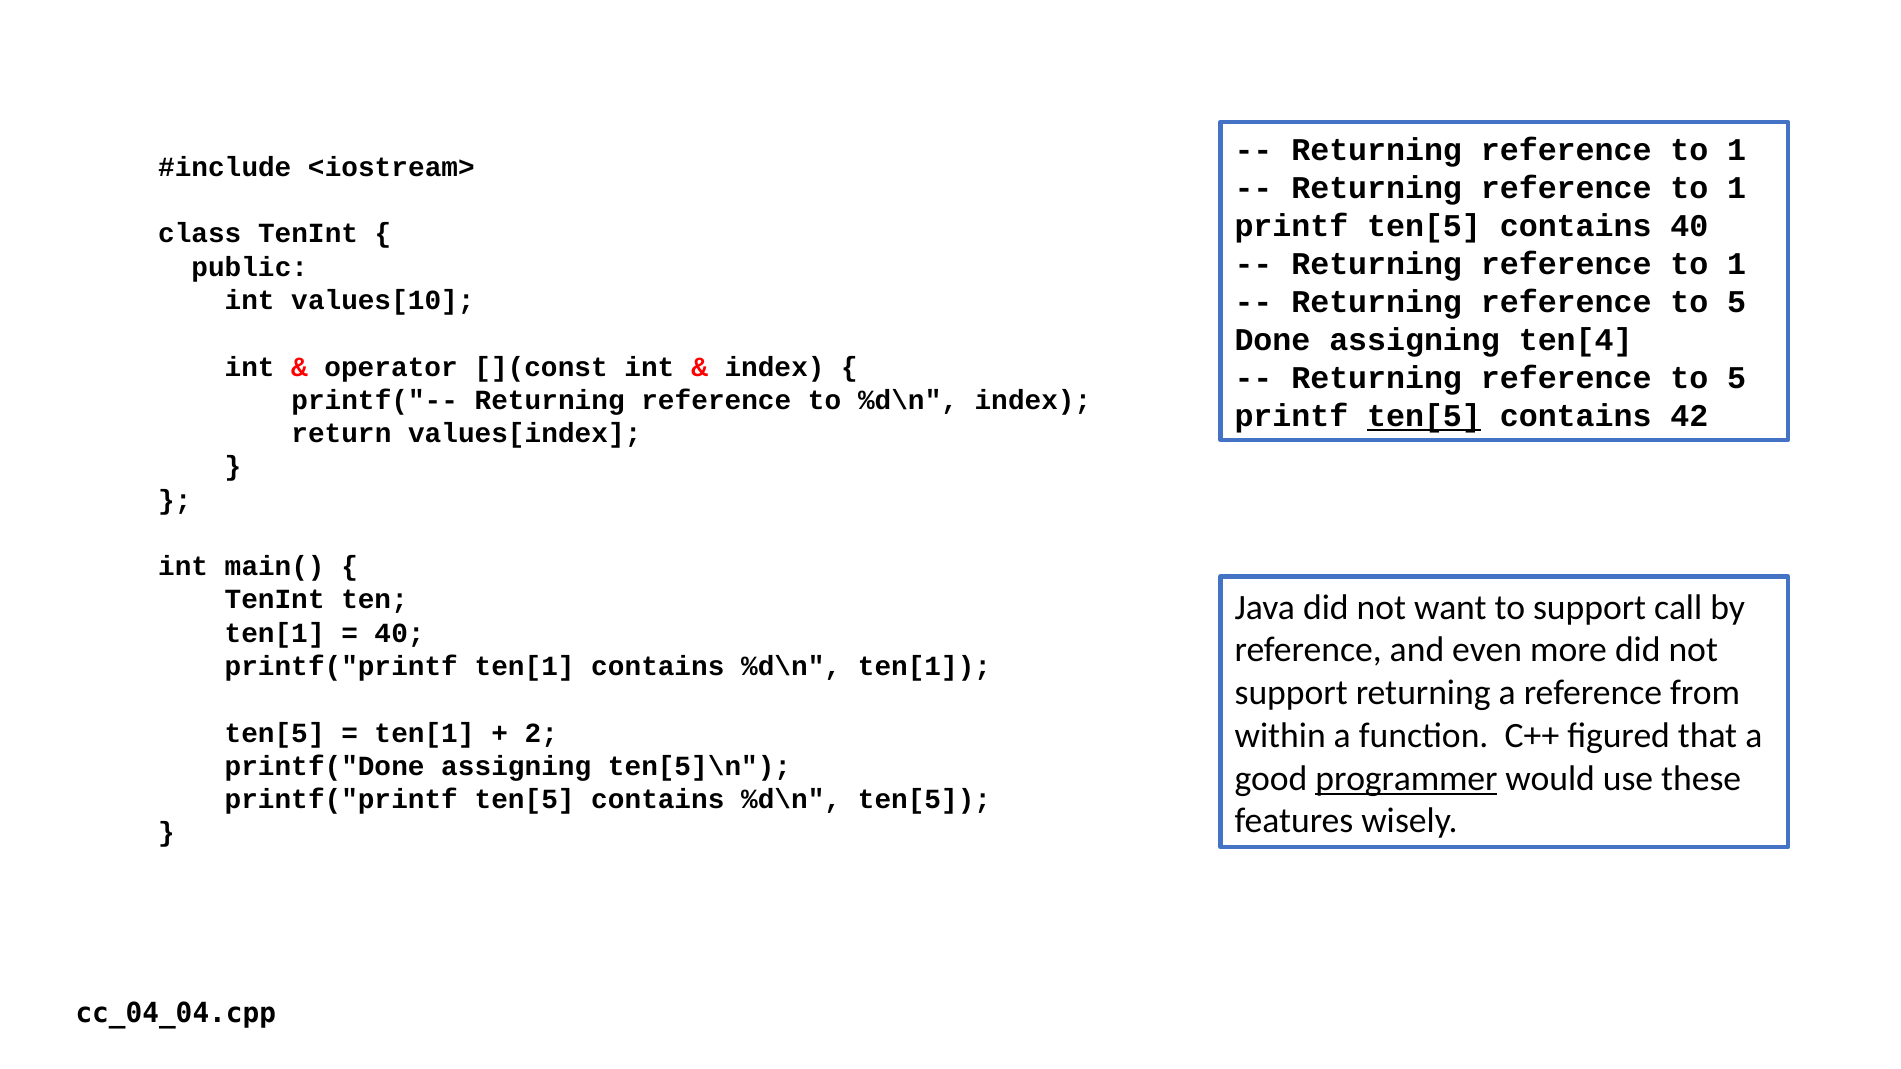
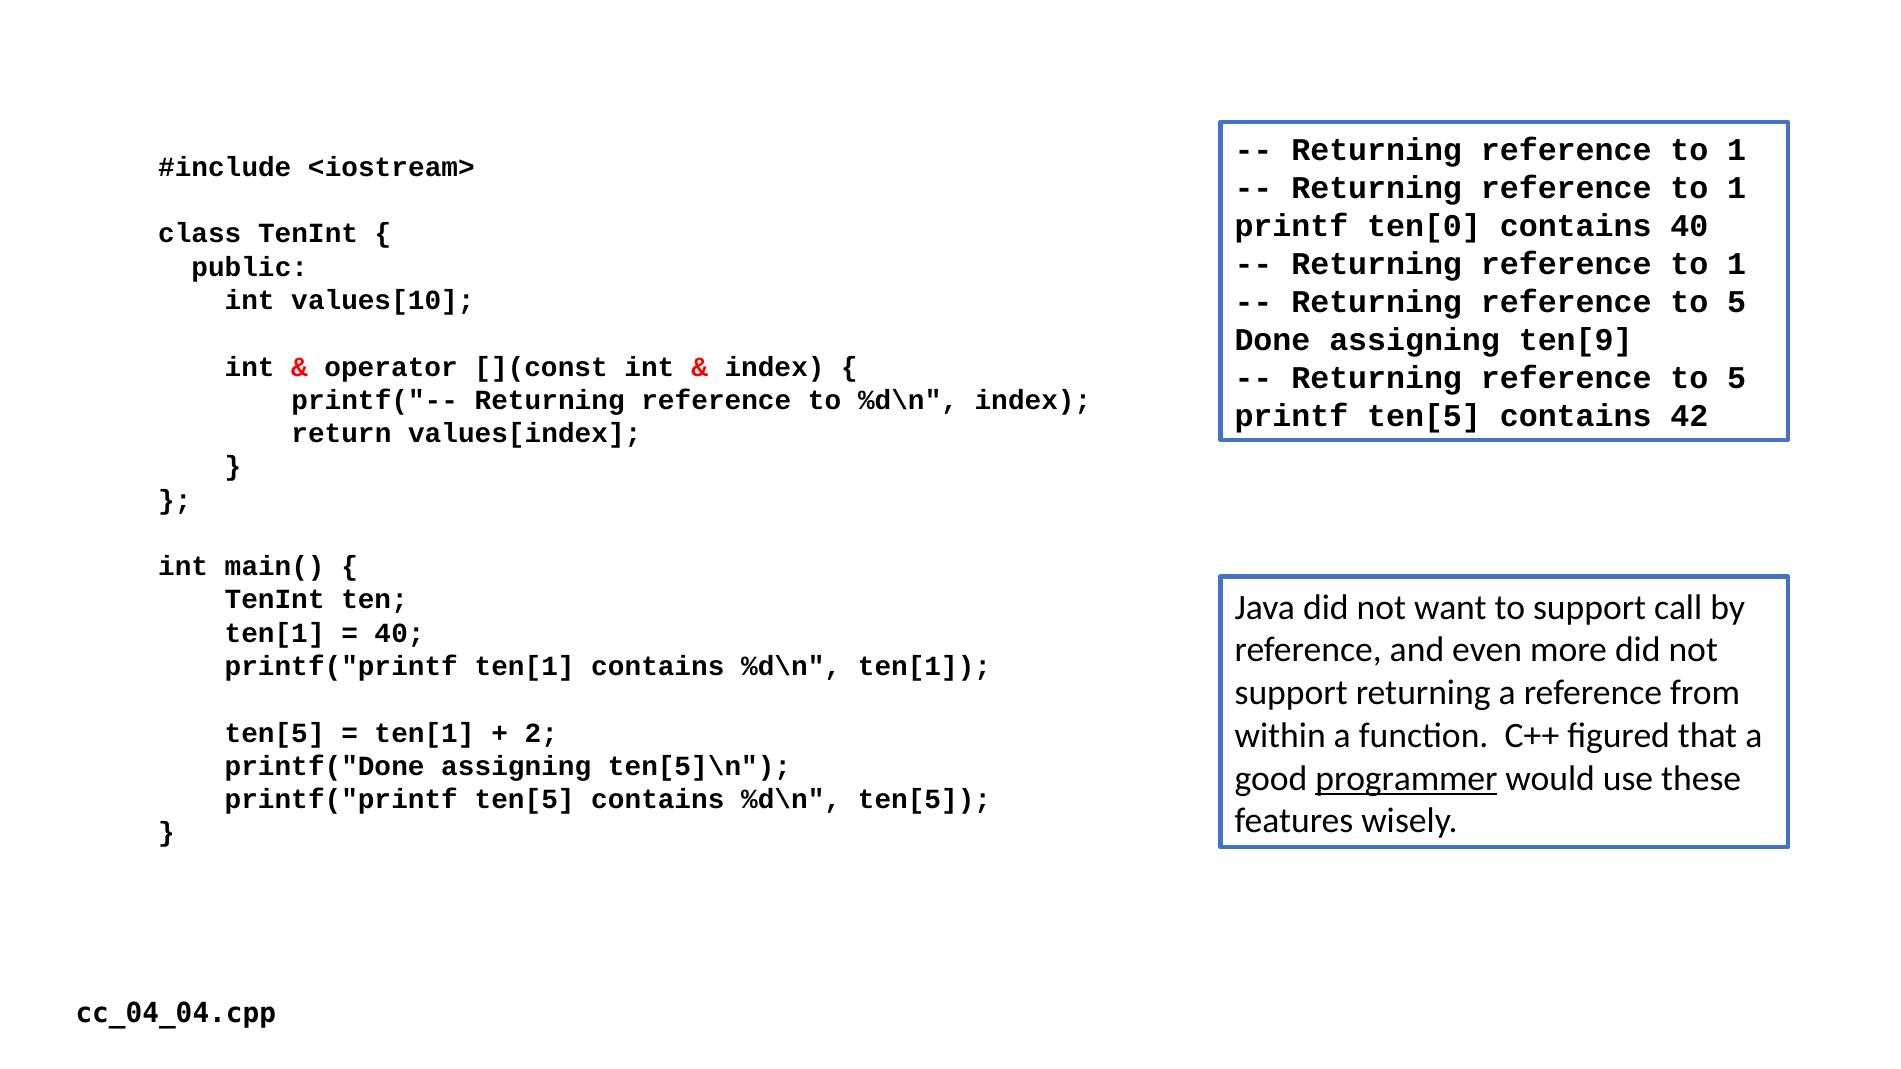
ten[5: ten[5 -> ten[0 (1424, 226)
ten[4: ten[4 -> ten[9 (1576, 340)
ten[5 underline: present -> none (1424, 416)
